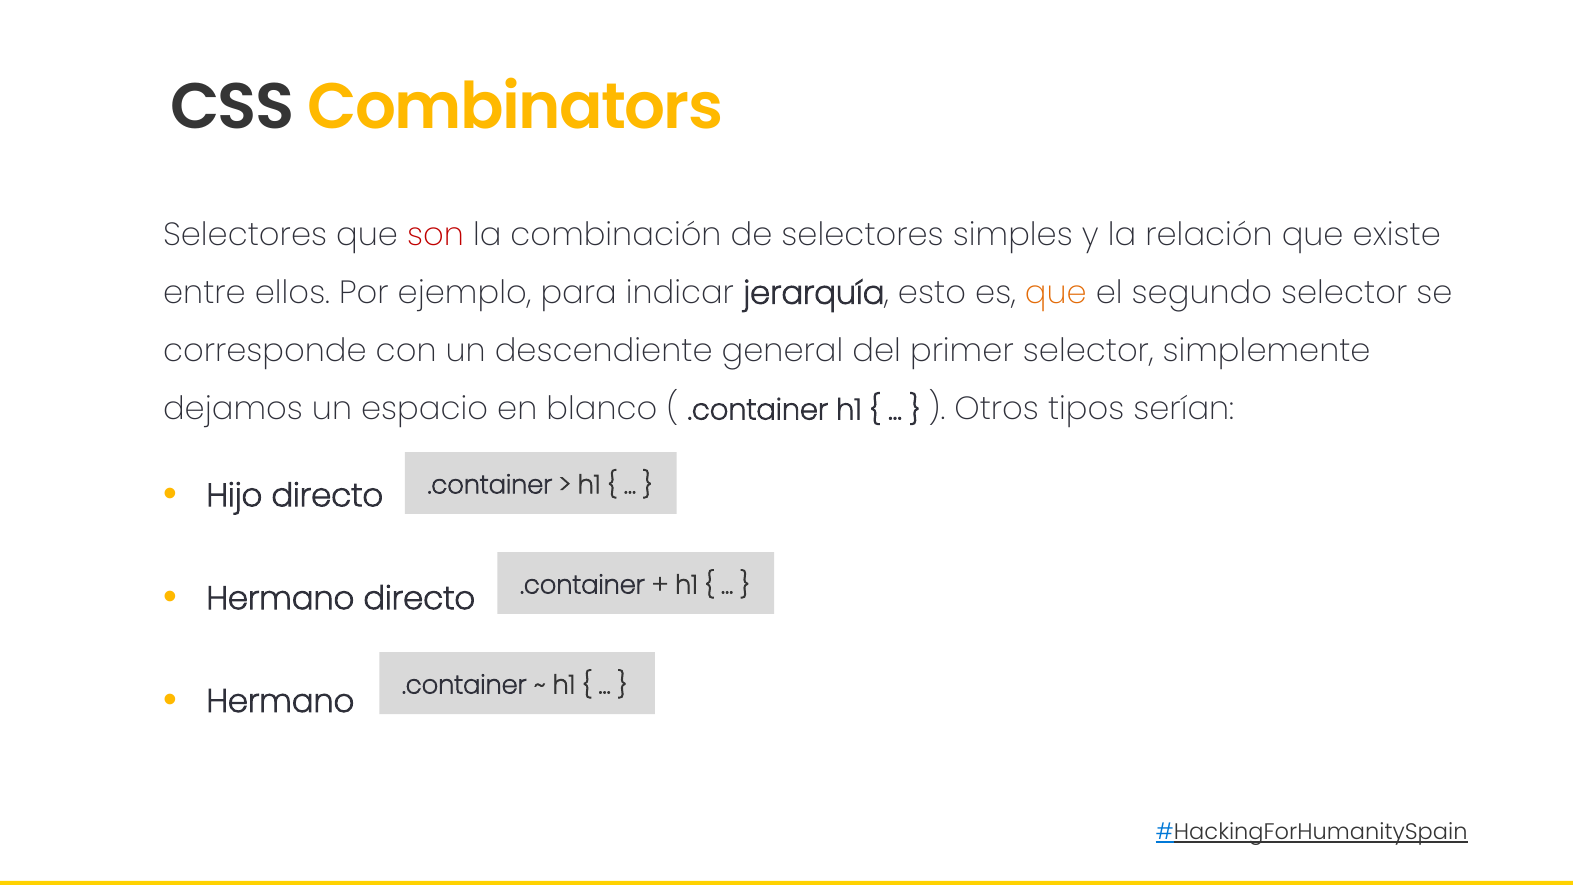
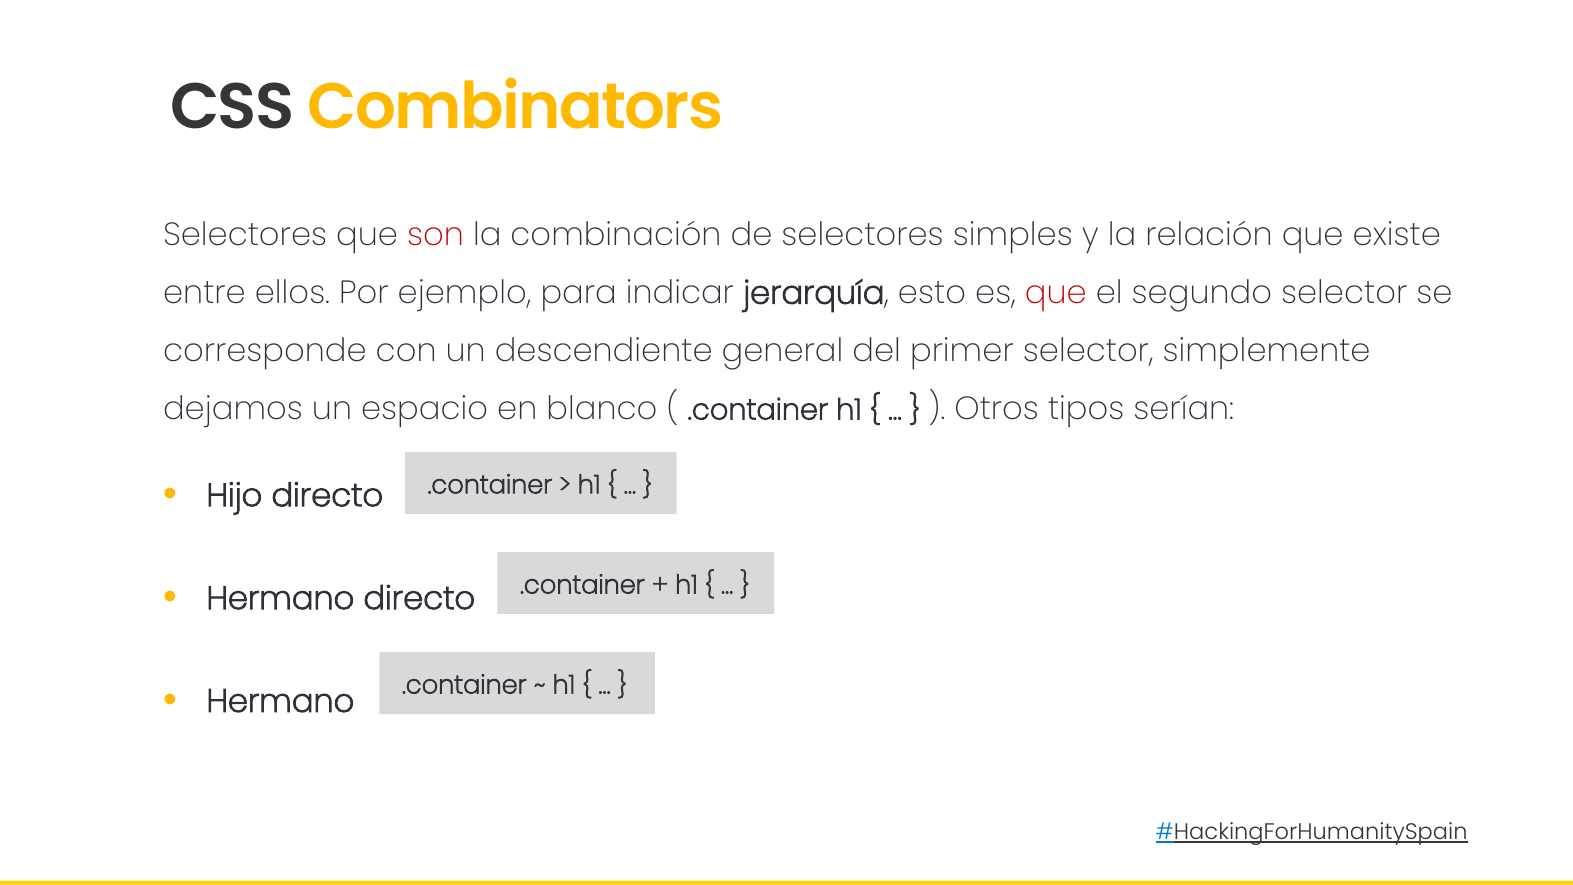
que colour: orange -> red (1056, 293)
